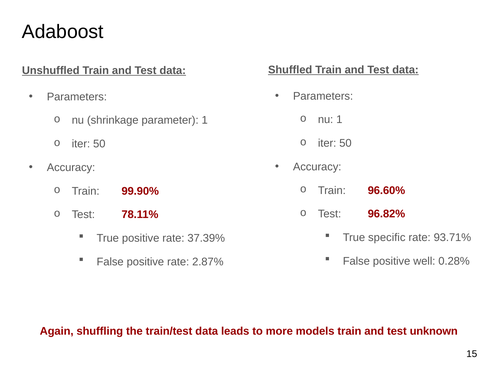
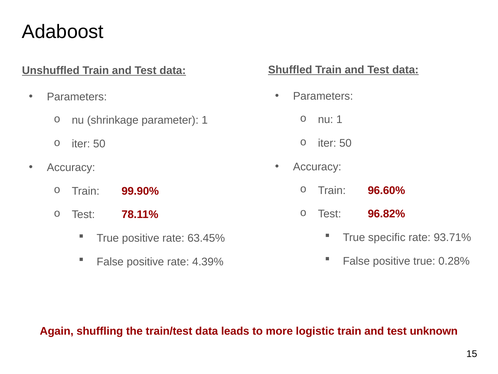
37.39%: 37.39% -> 63.45% (206, 238)
positive well: well -> true (424, 261)
2.87%: 2.87% -> 4.39% (208, 261)
models: models -> logistic (315, 331)
